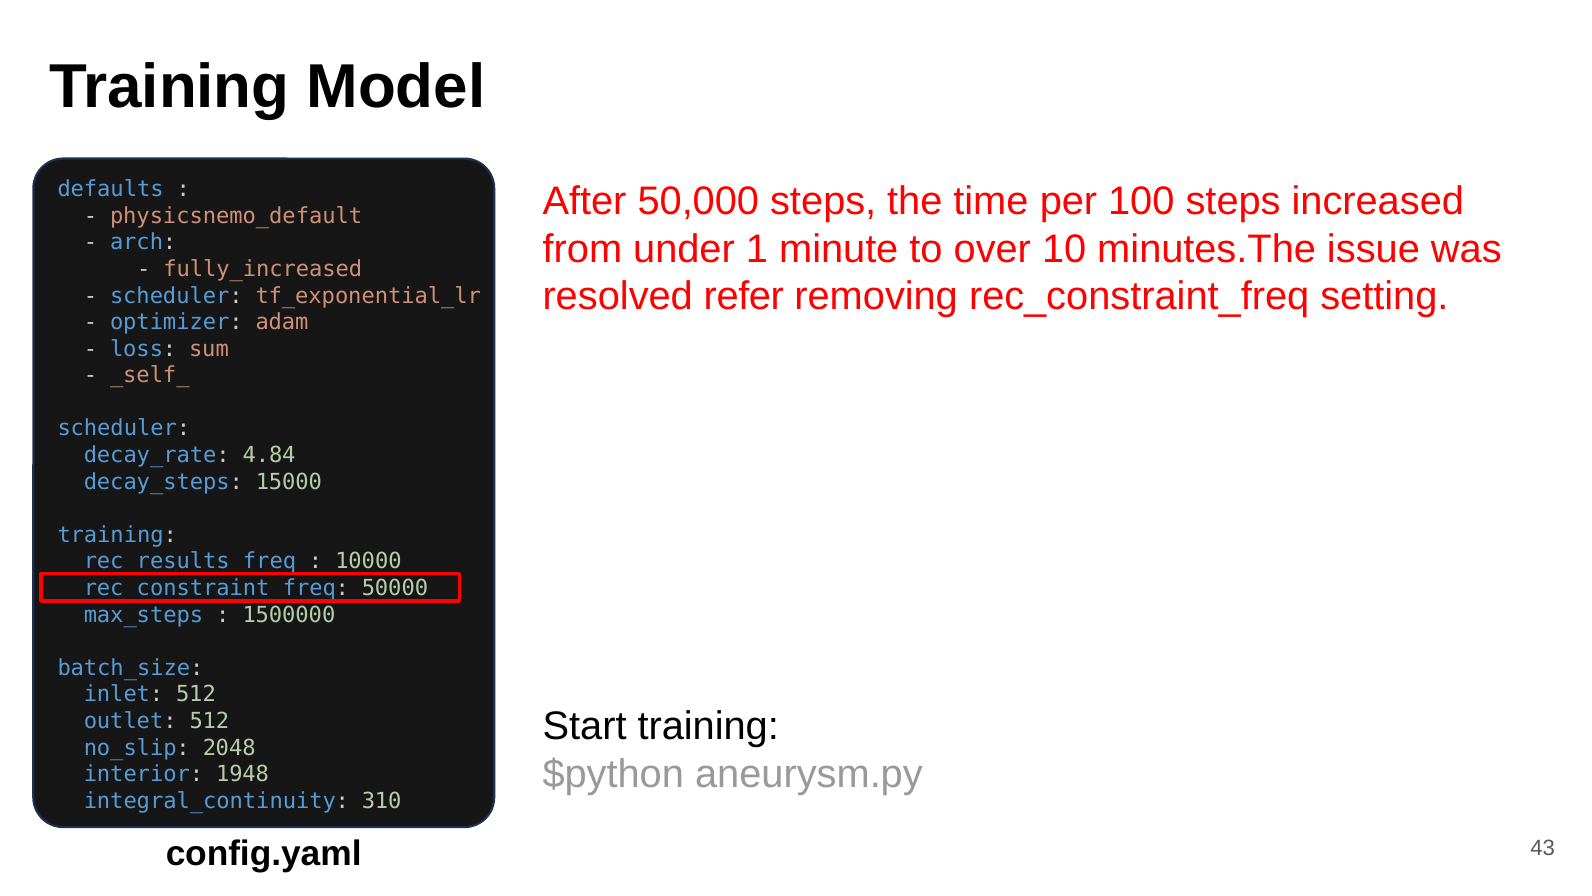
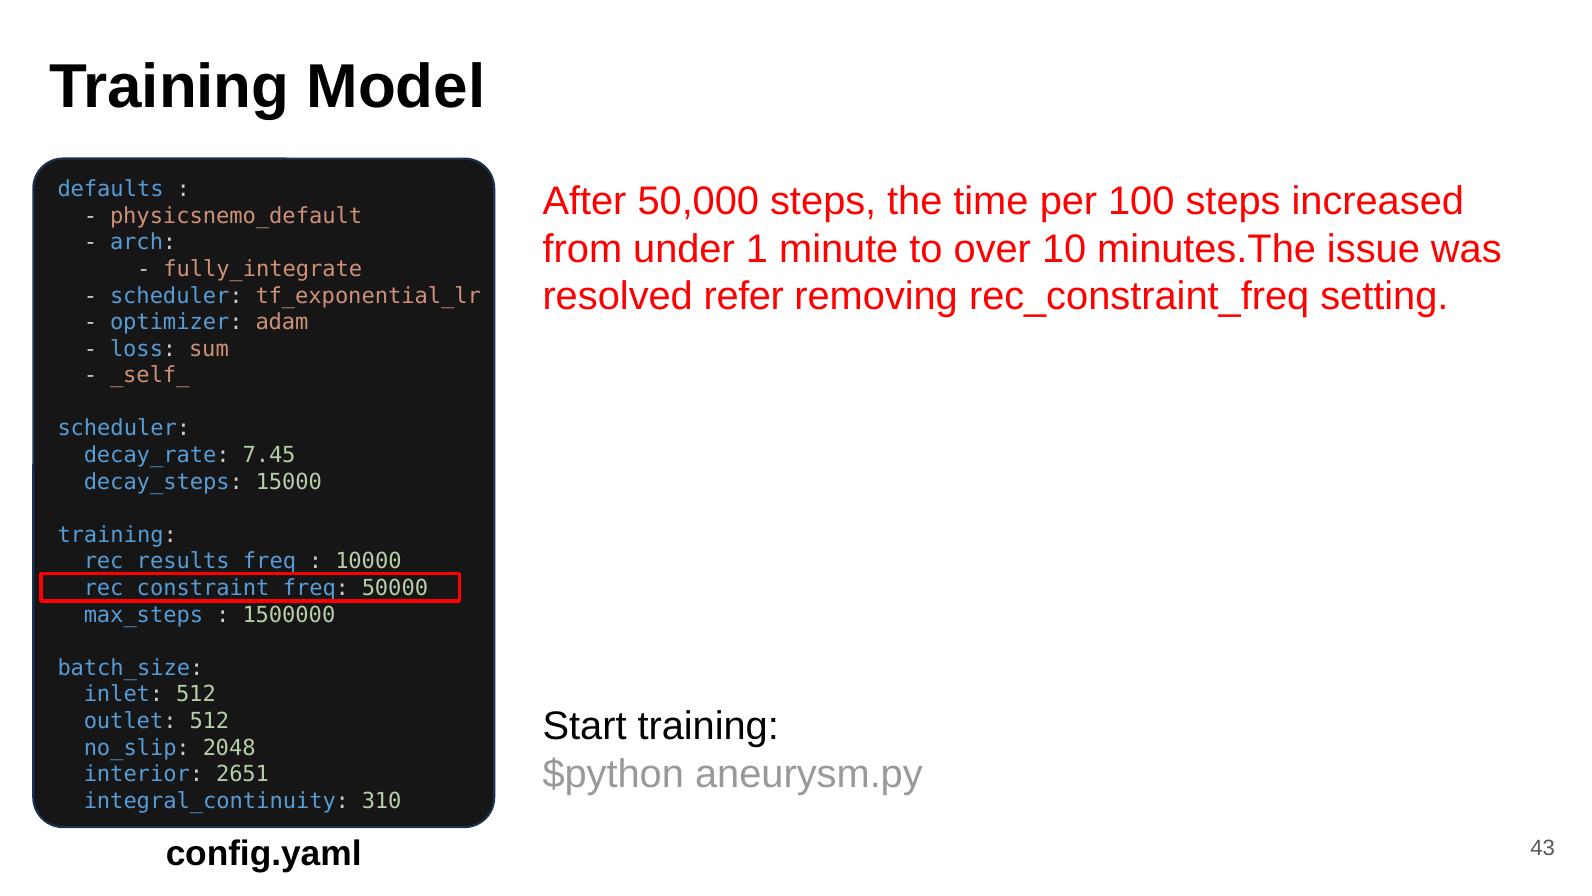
fully_increased: fully_increased -> fully_integrate (263, 269)
4.84: 4.84 -> 7.45 (269, 455)
1948: 1948 -> 2651 (243, 774)
